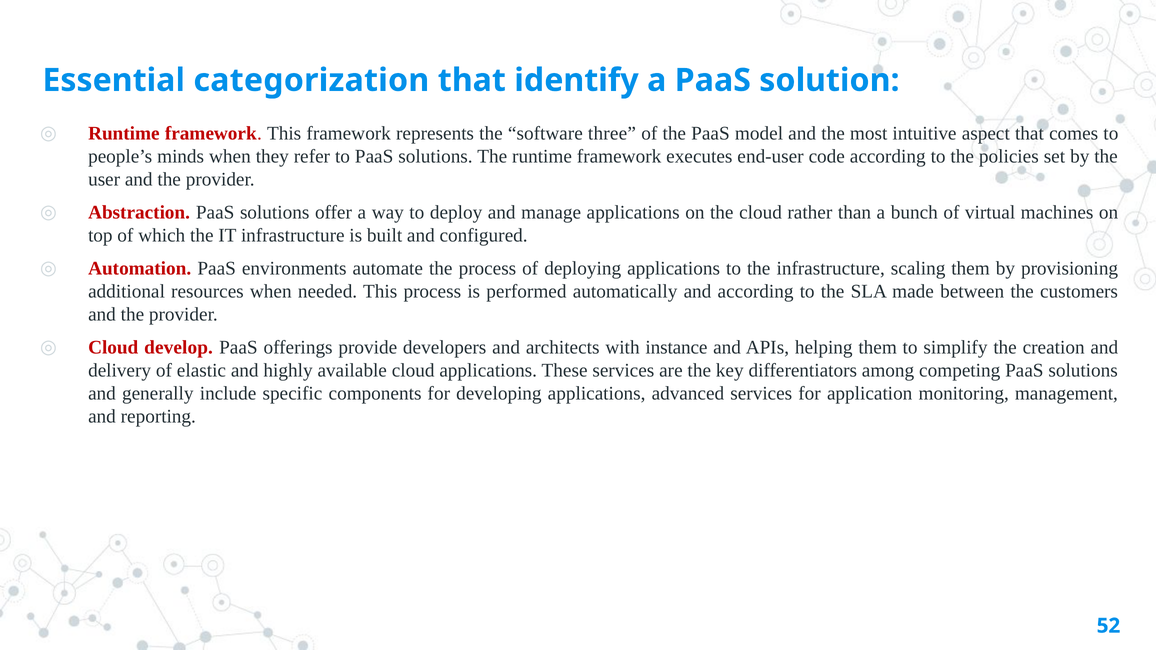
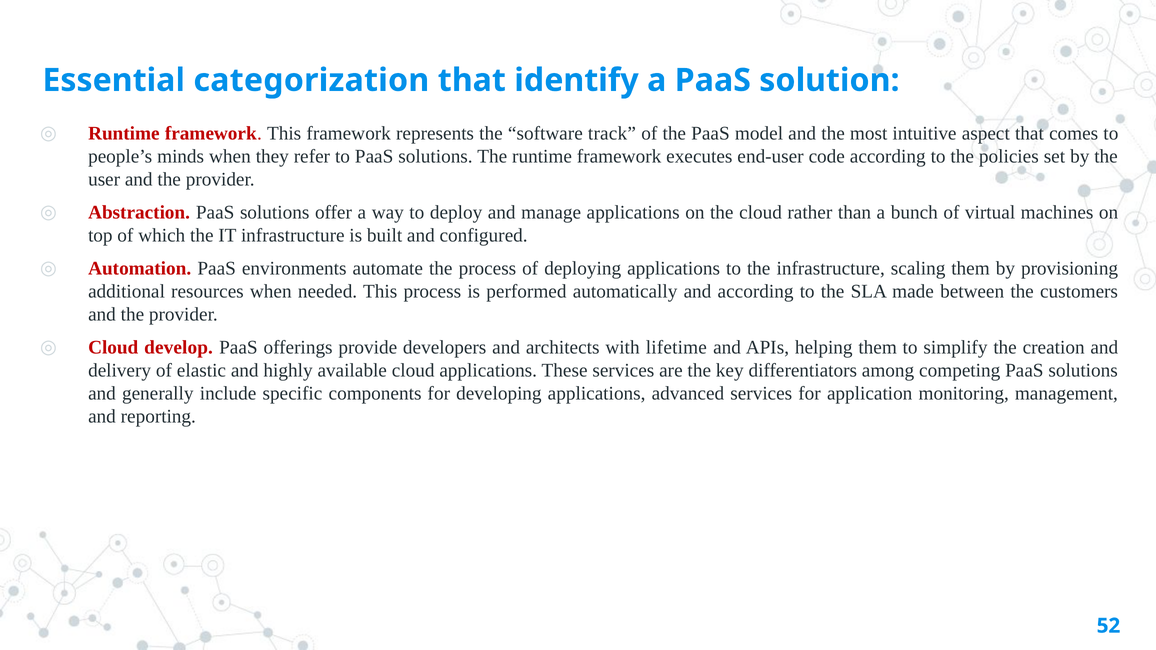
three: three -> track (612, 133)
instance: instance -> lifetime (676, 347)
